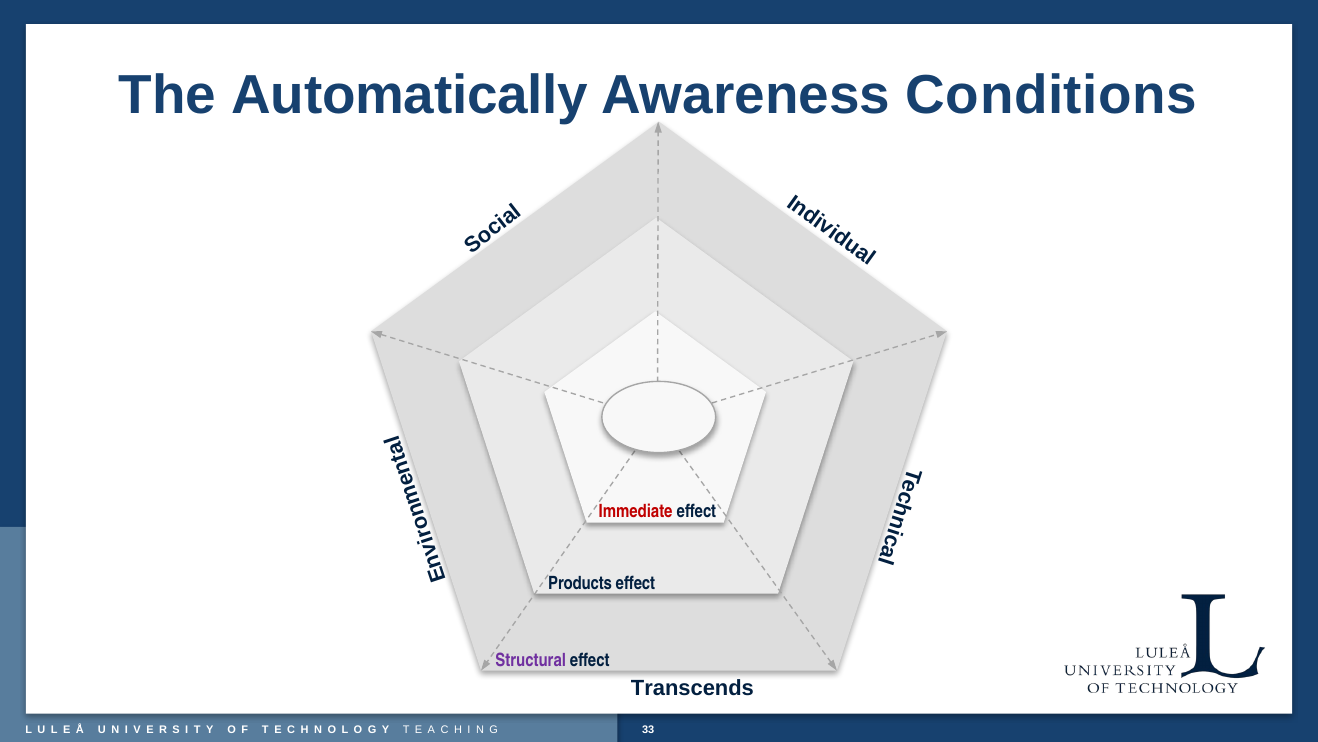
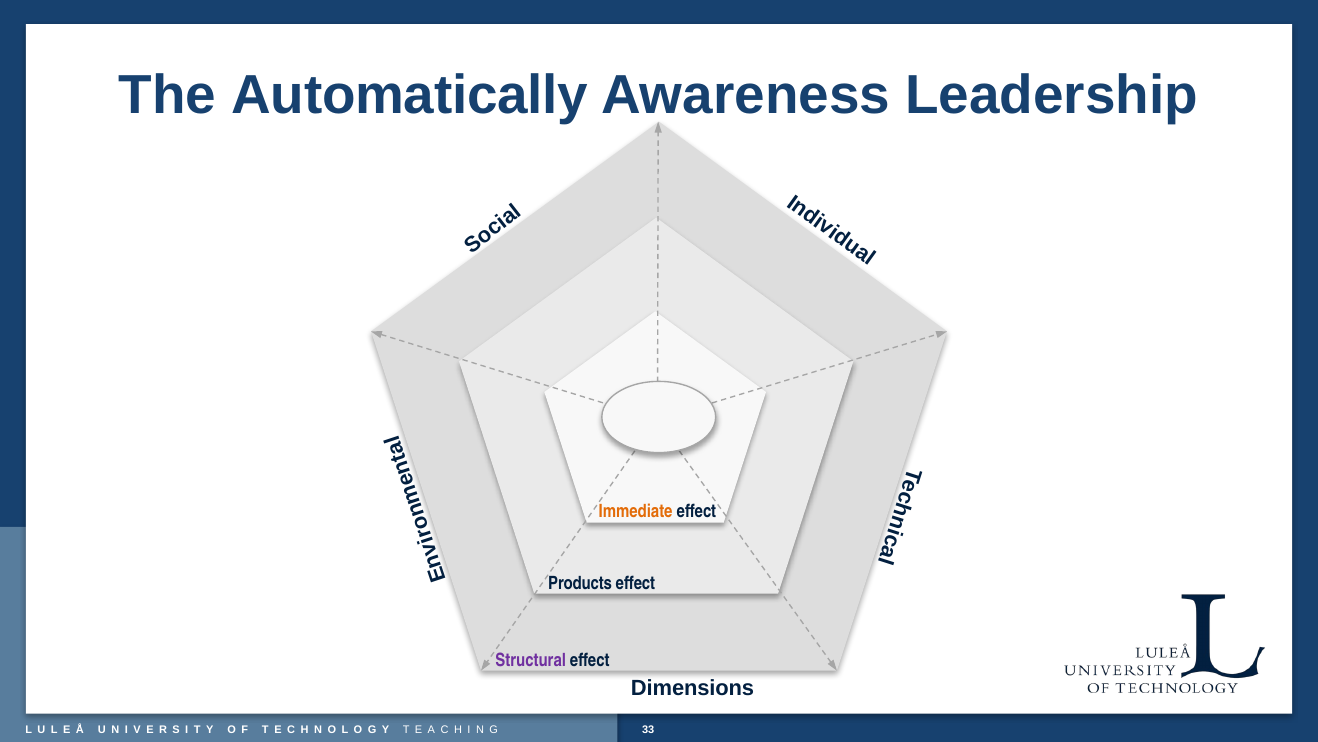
Conditions: Conditions -> Leadership (1052, 95)
Immediate colour: red -> orange (636, 511)
Transcends: Transcends -> Dimensions (693, 688)
